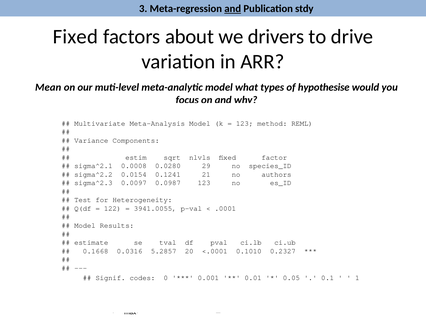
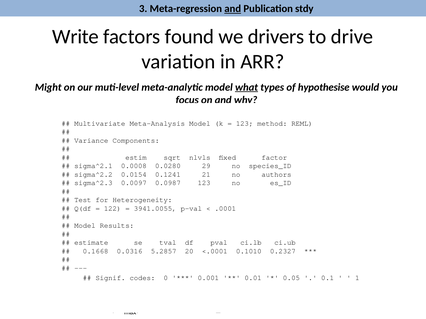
Fixed: Fixed -> Write (76, 37)
about: about -> found (190, 37)
Mean: Mean -> Might (48, 87)
what underline: none -> present (247, 87)
